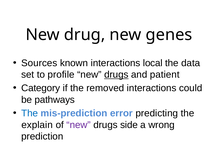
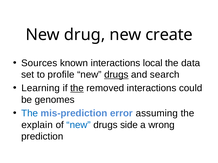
genes: genes -> create (169, 35)
patient: patient -> search (165, 75)
Category: Category -> Learning (41, 88)
the underline: none -> present (77, 88)
pathways: pathways -> genomes (55, 100)
predicting: predicting -> assuming (157, 114)
new colour: purple -> blue (79, 125)
